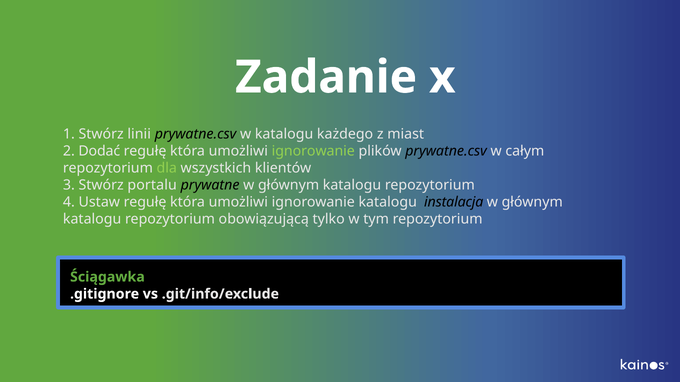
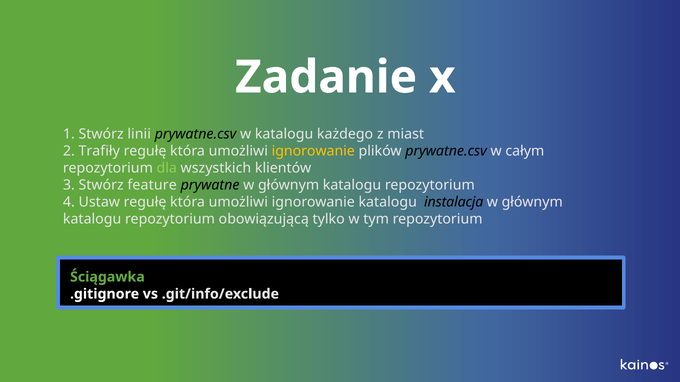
Dodać: Dodać -> Trafiły (99, 151)
ignorowanie colour: light green -> yellow (313, 151)
portalu: portalu -> feature (152, 185)
